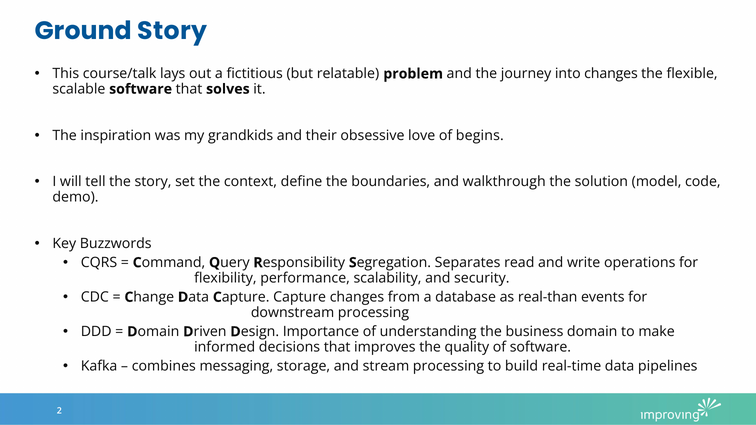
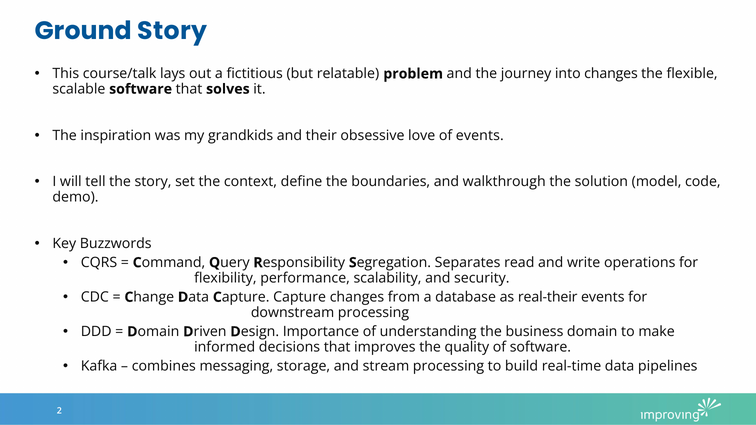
of begins: begins -> events (480, 135)
real-than: real-than -> real-their (548, 297)
